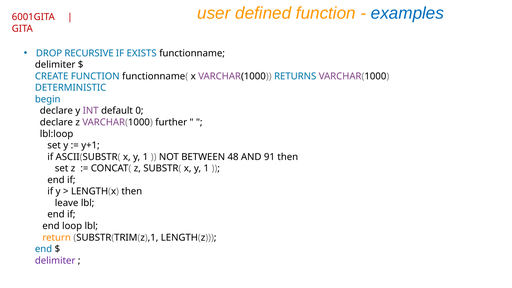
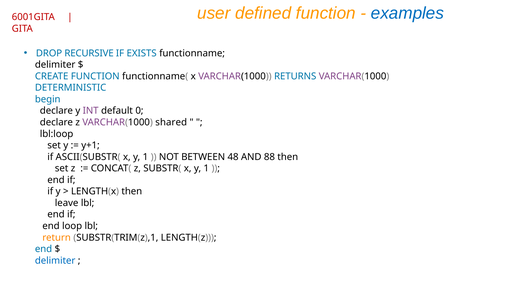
further: further -> shared (171, 122)
91: 91 -> 88 (269, 157)
delimiter colour: purple -> blue (55, 261)
